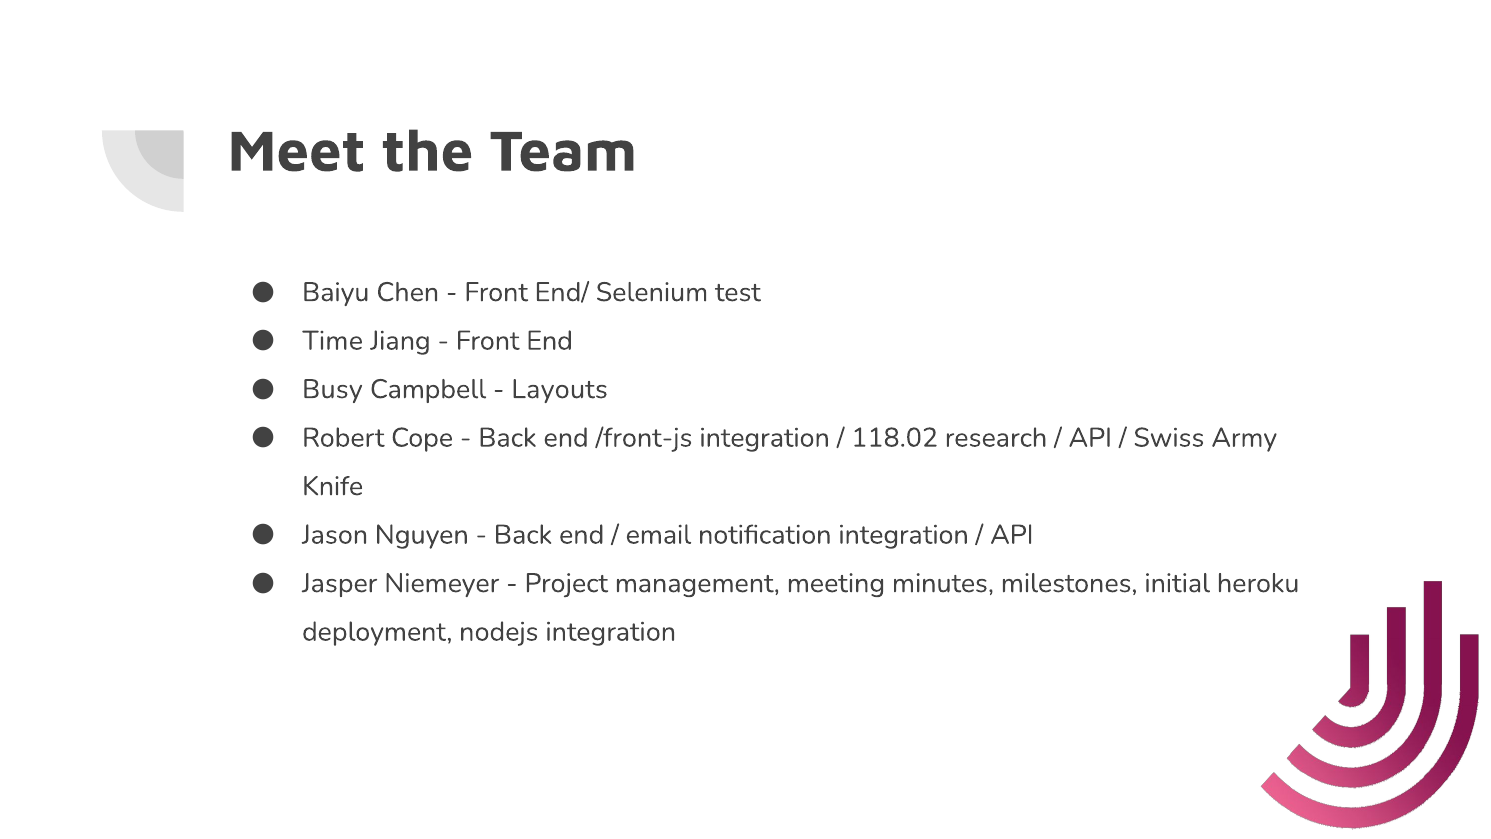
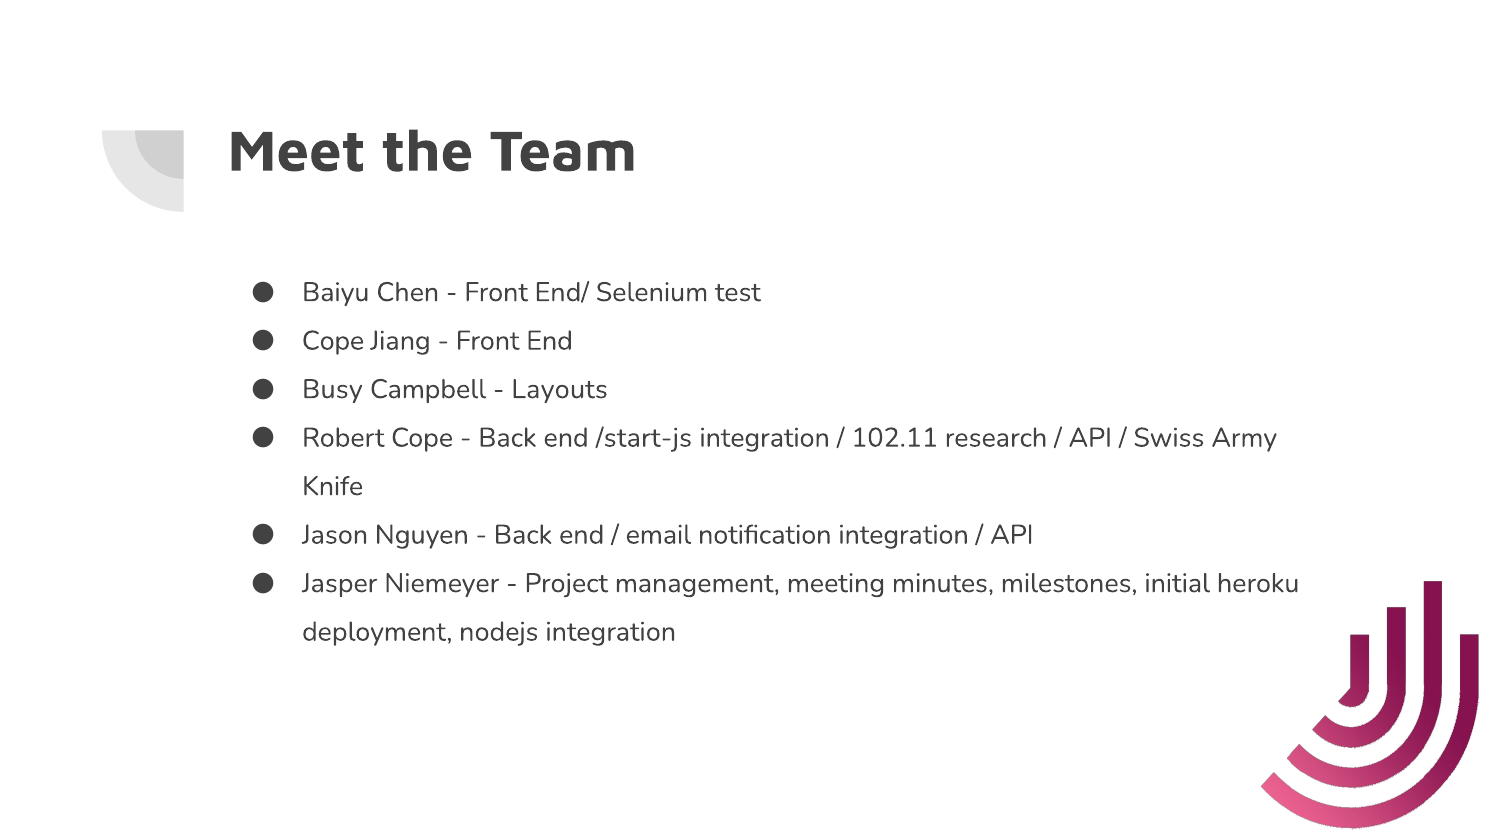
Time: Time -> Cope (333, 341)
/front-js: /front-js -> /start-js (644, 438)
118.02: 118.02 -> 102.11 (895, 438)
